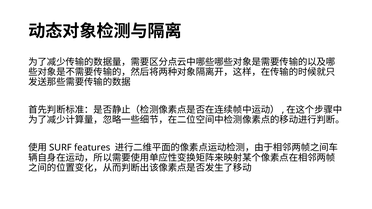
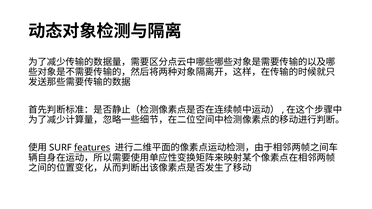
features underline: none -> present (92, 148)
